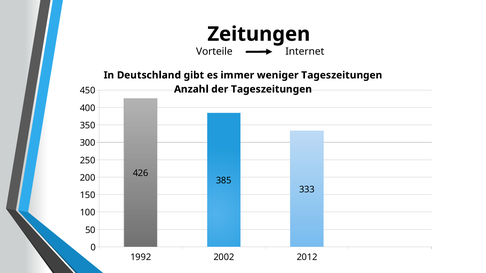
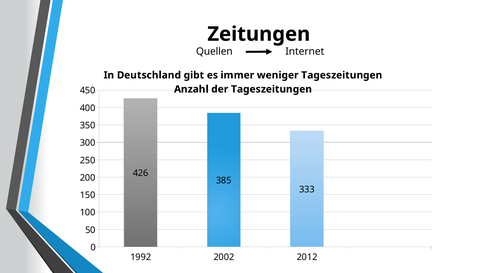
Vorteile: Vorteile -> Quellen (214, 52)
